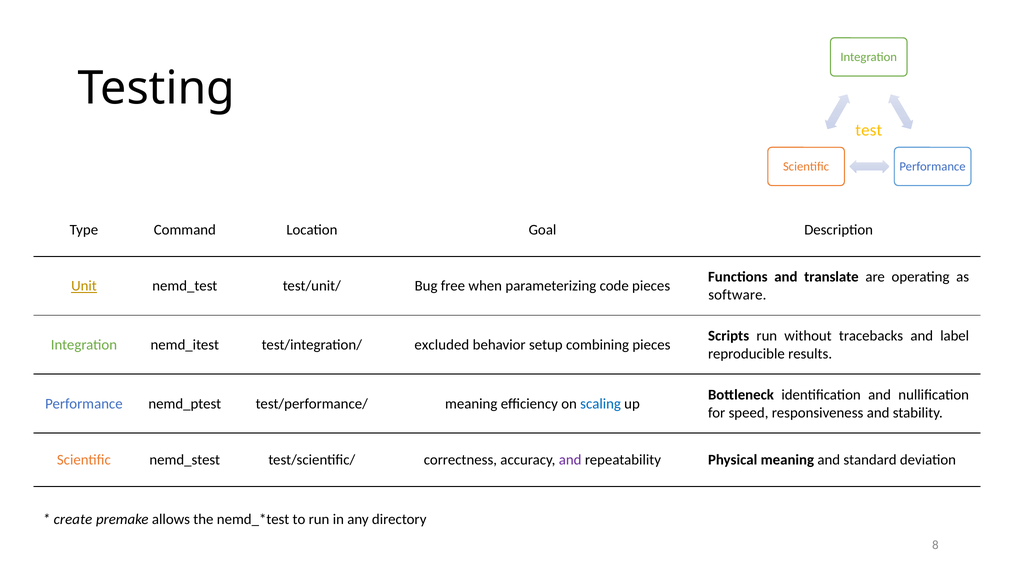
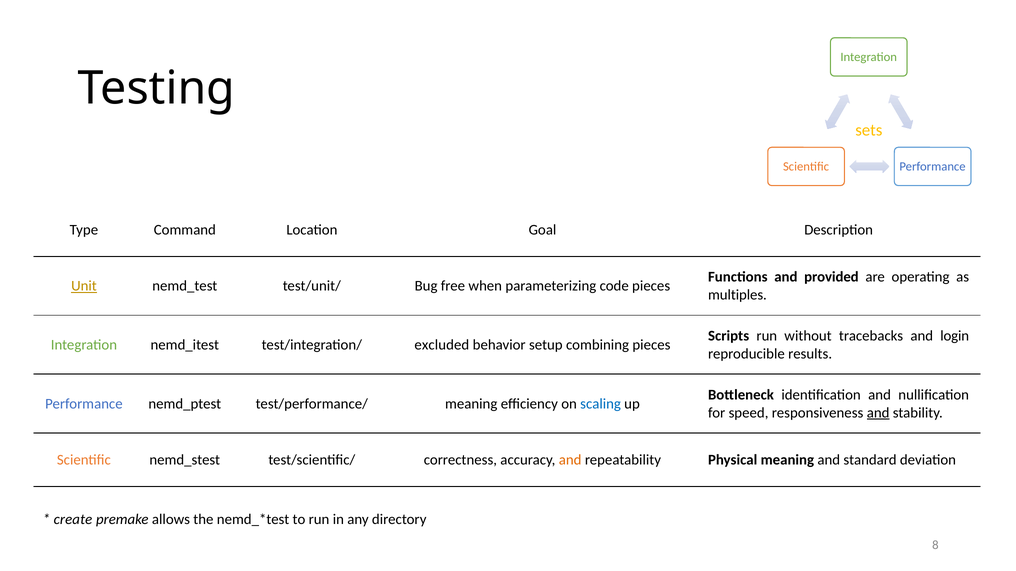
test: test -> sets (869, 130)
translate: translate -> provided (831, 277)
software: software -> multiples (737, 295)
label: label -> login (955, 336)
and underline: none -> present (878, 413)
and colour: purple -> orange (570, 460)
